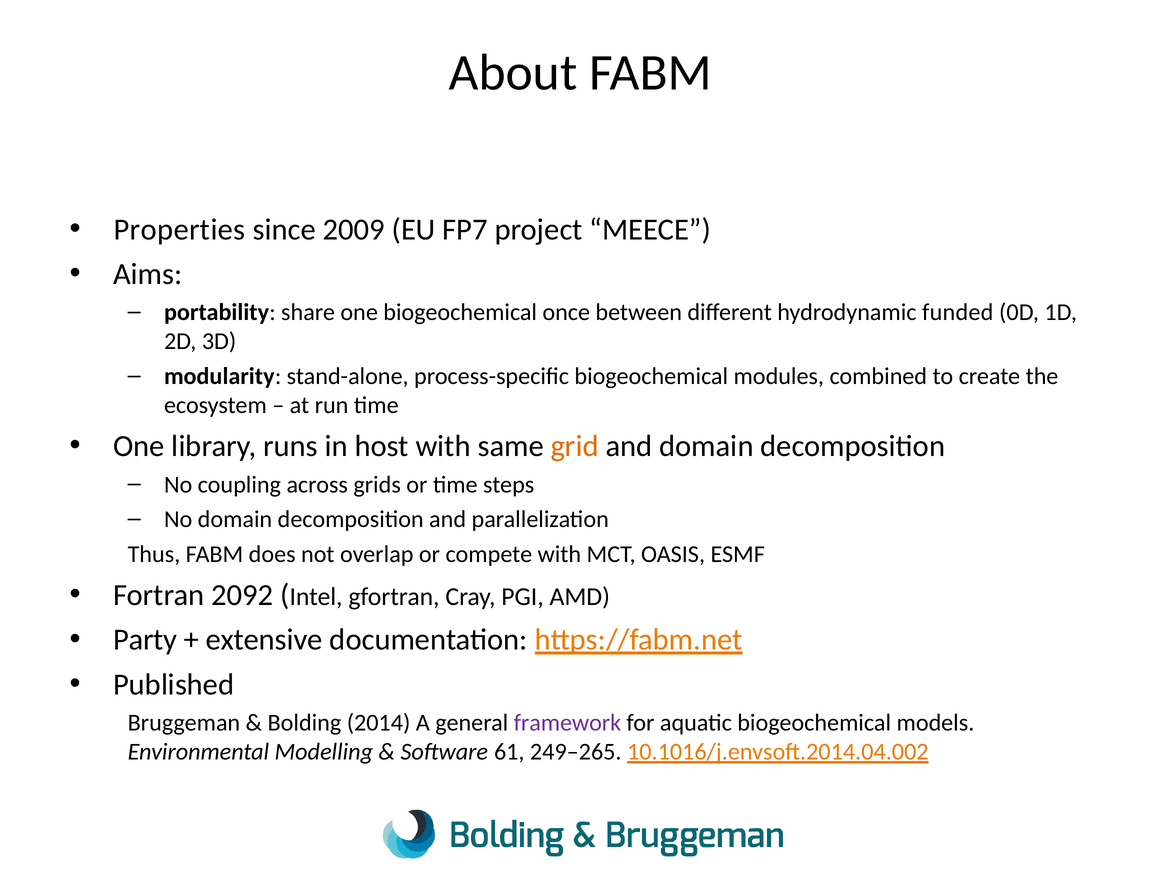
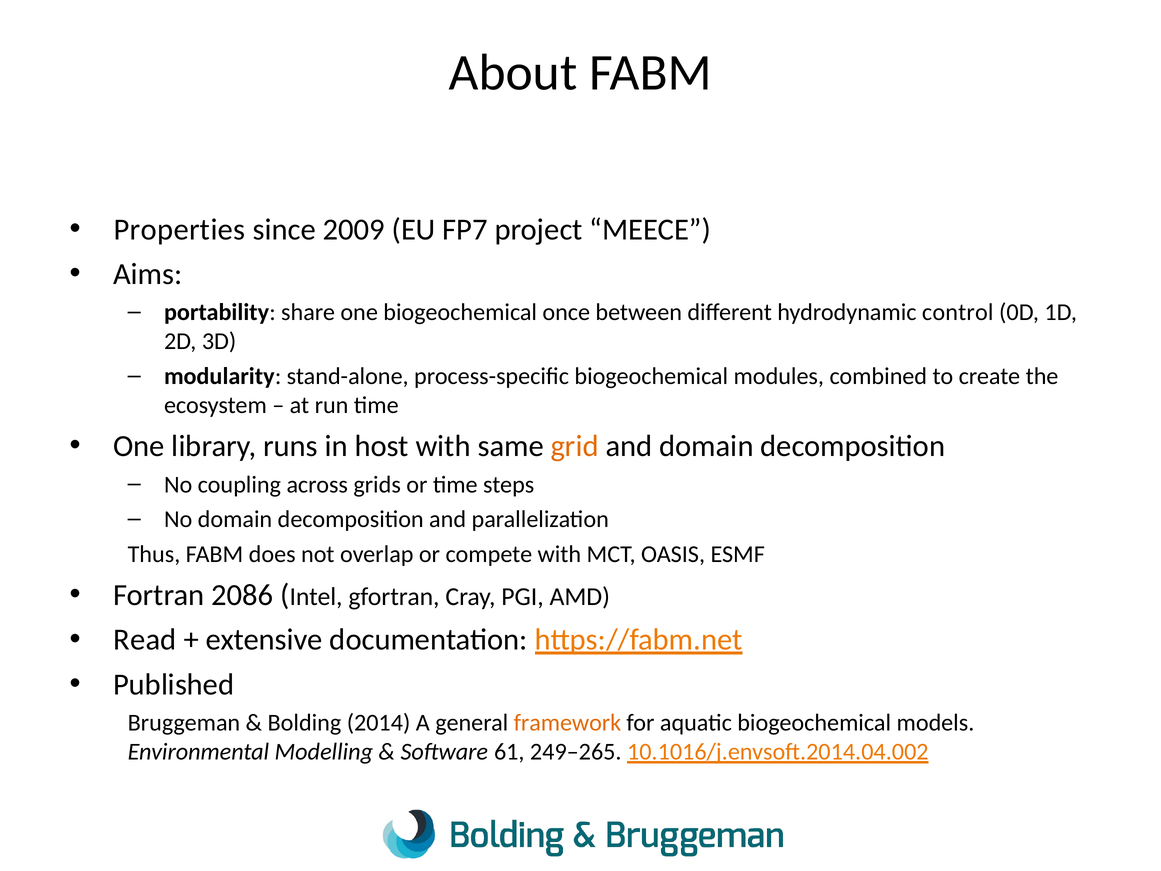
funded: funded -> control (958, 312)
2092: 2092 -> 2086 (242, 595)
Party: Party -> Read (145, 640)
framework colour: purple -> orange (567, 723)
